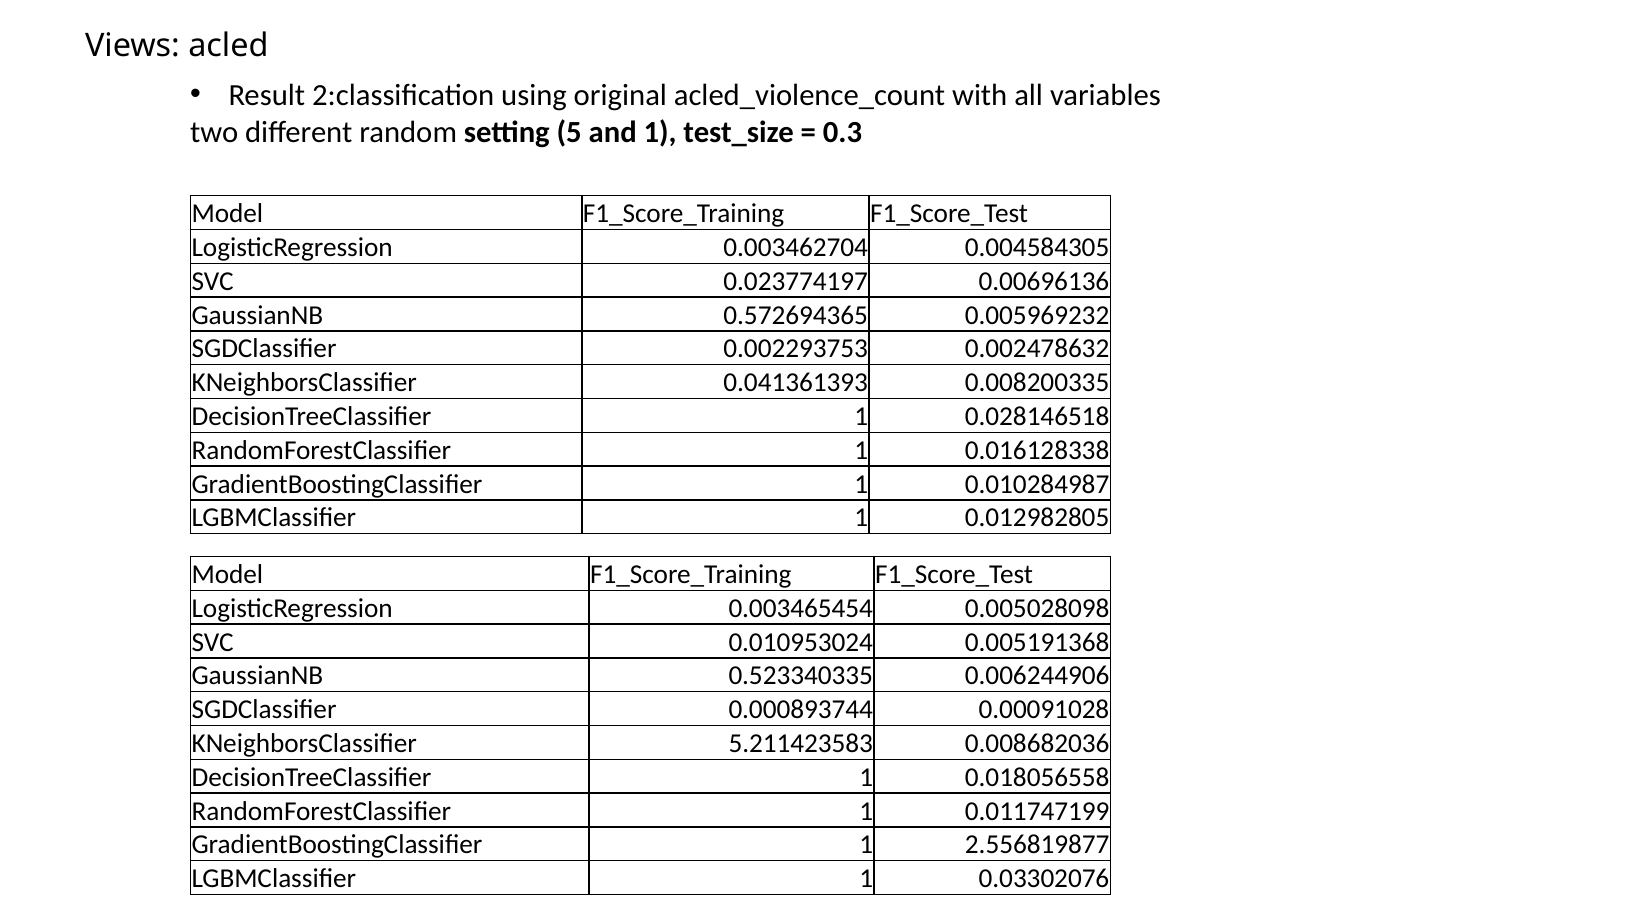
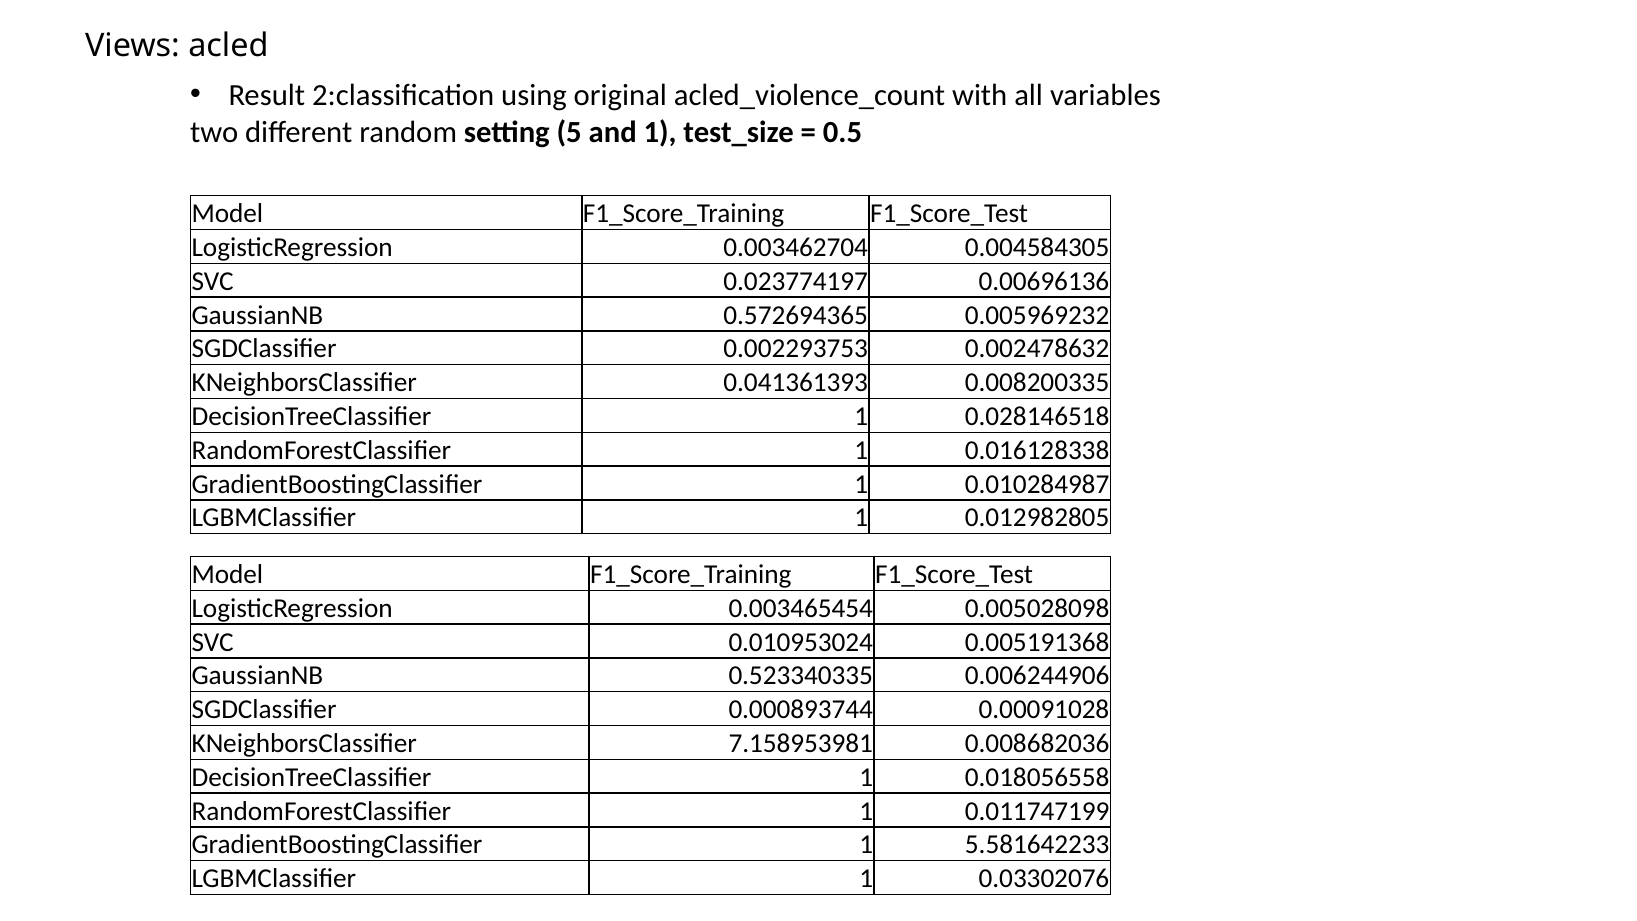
0.3: 0.3 -> 0.5 (843, 132)
5.211423583: 5.211423583 -> 7.158953981 (801, 743)
2.556819877: 2.556819877 -> 5.581642233 (1037, 845)
